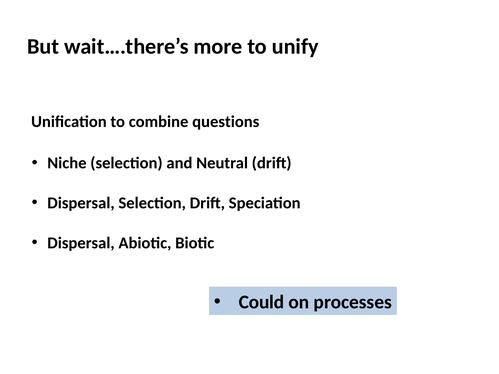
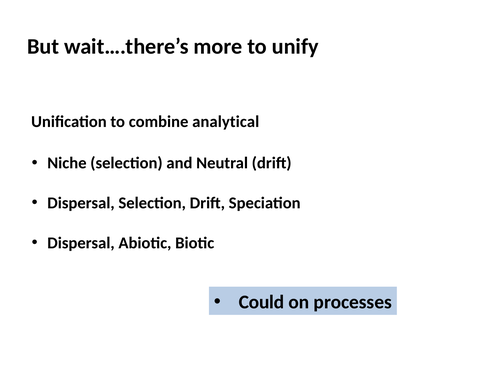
questions: questions -> analytical (226, 122)
